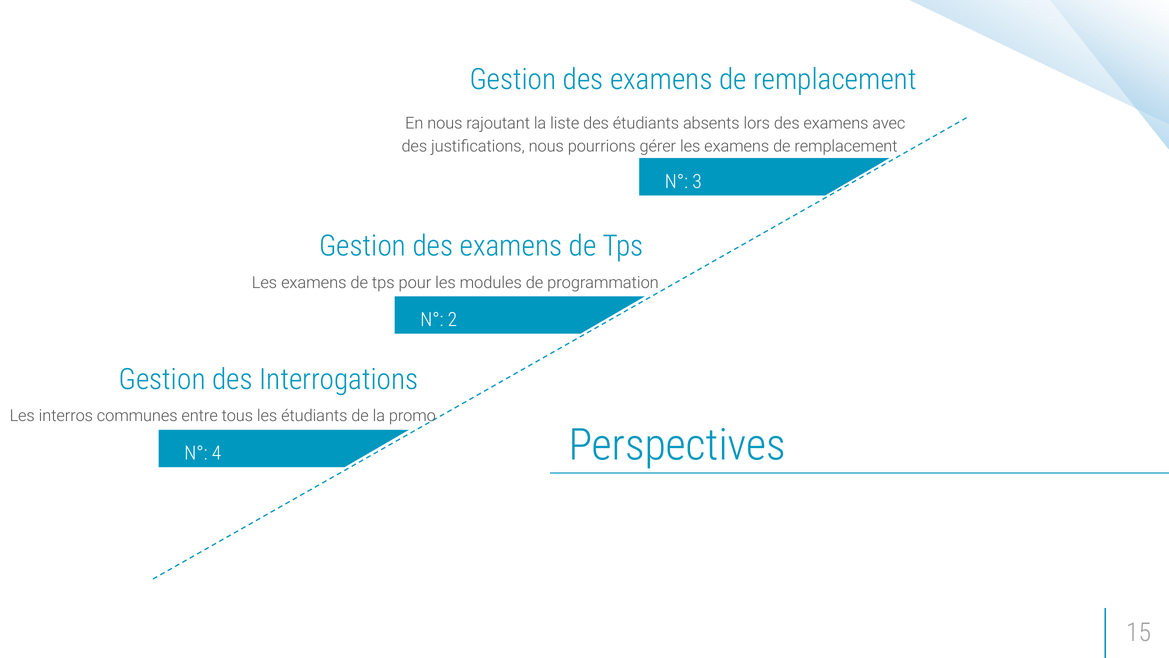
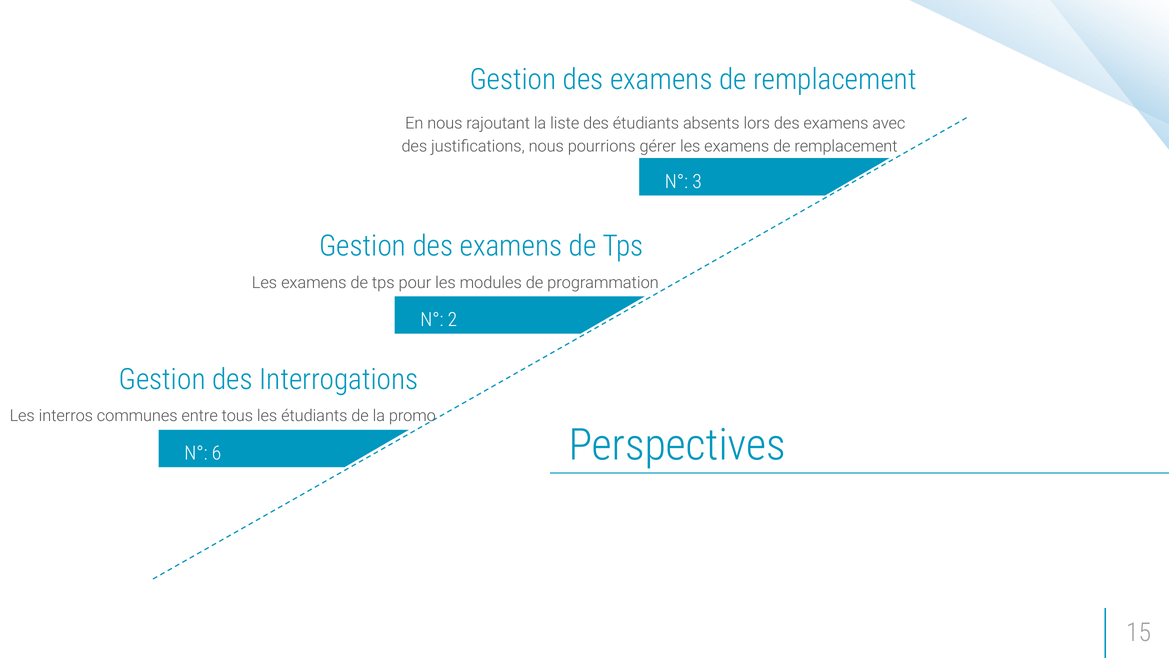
4: 4 -> 6 (217, 453)
